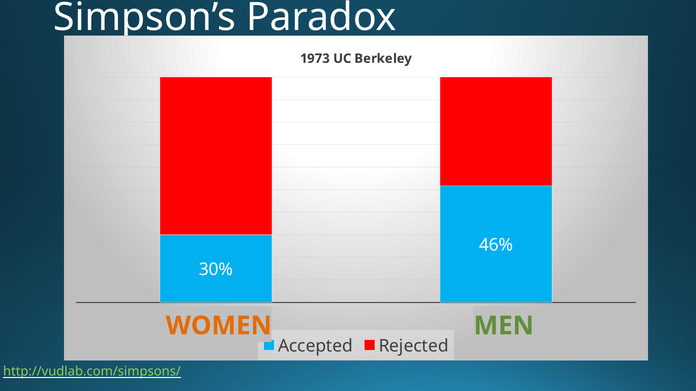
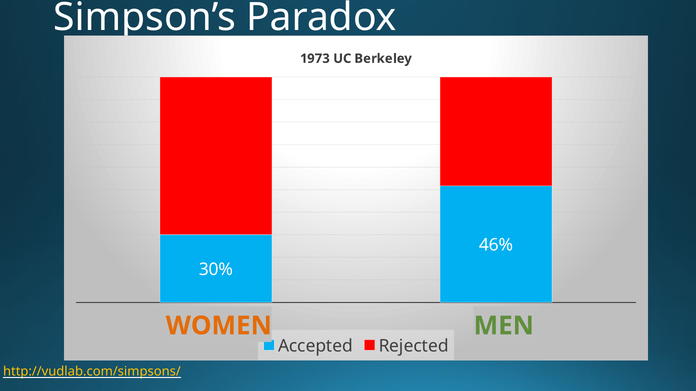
http://vudlab.com/simpsons/ colour: light green -> yellow (92, 372)
